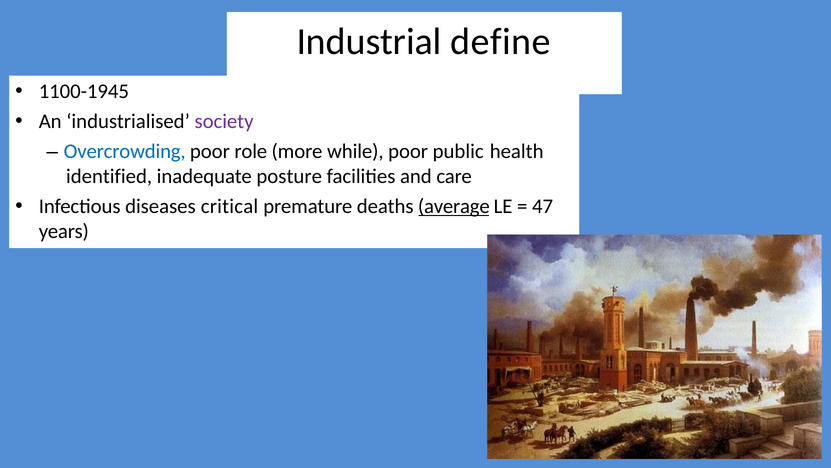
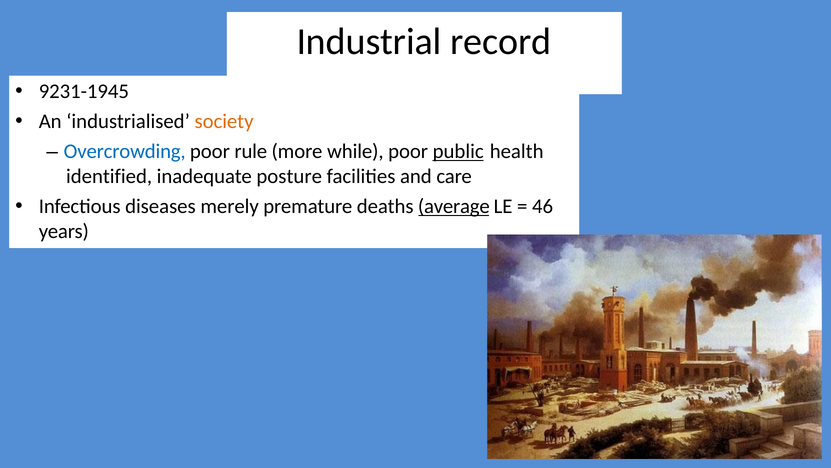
define: define -> record (501, 42)
1100-1945: 1100-1945 -> 9231-1945 (84, 91)
society colour: purple -> orange (224, 121)
role: role -> rule (251, 151)
public underline: none -> present (458, 151)
critical: critical -> merely (230, 206)
47: 47 -> 46 (543, 206)
